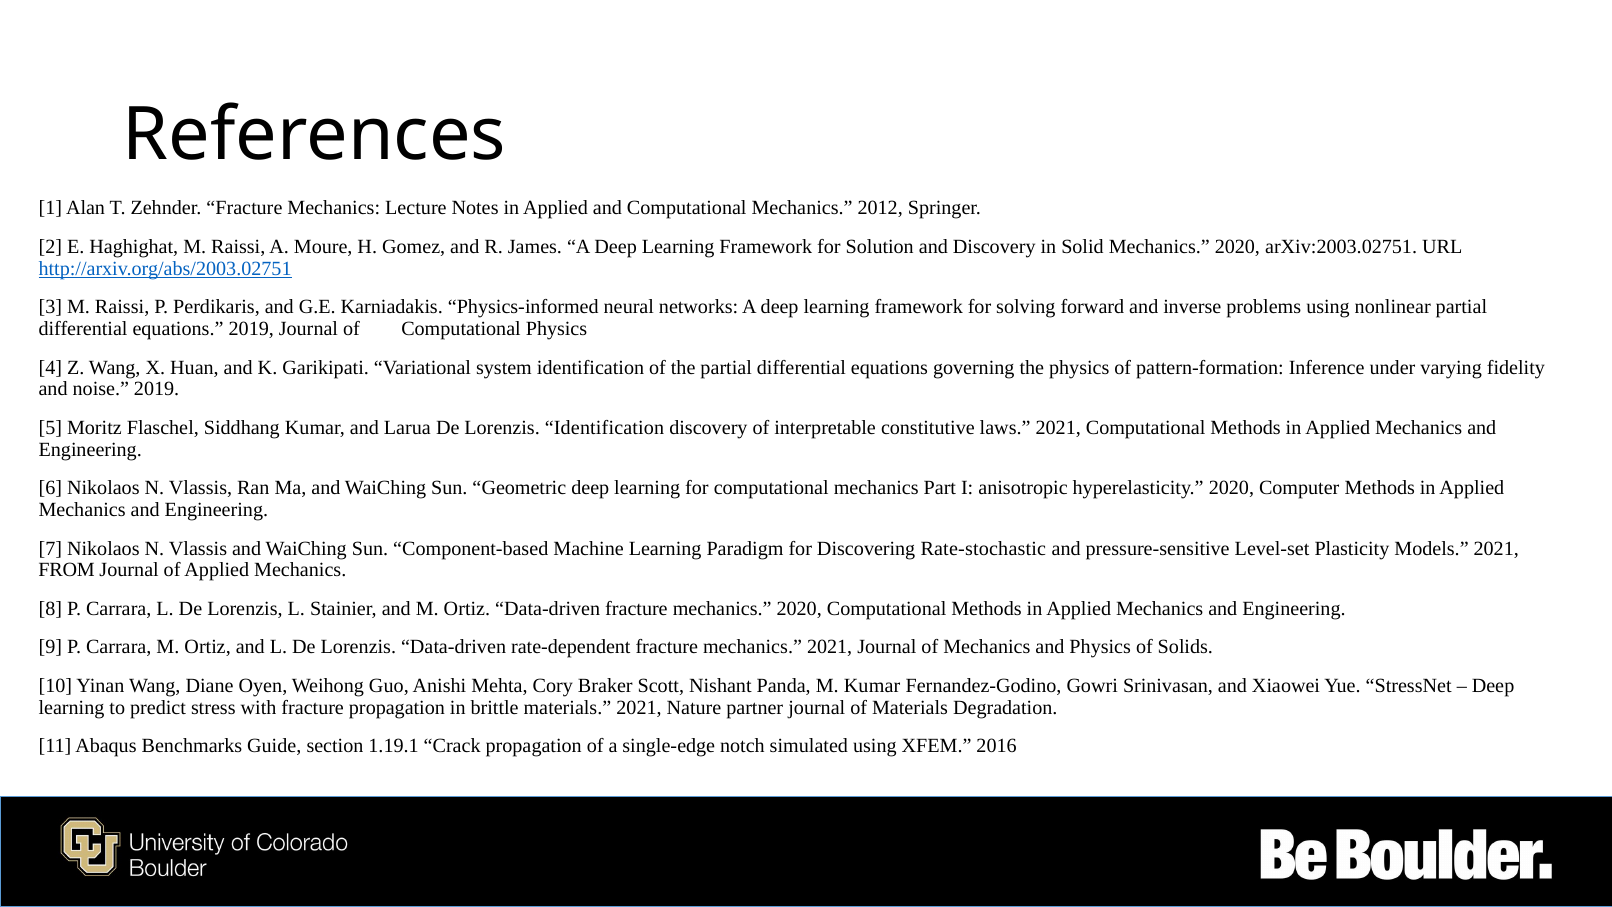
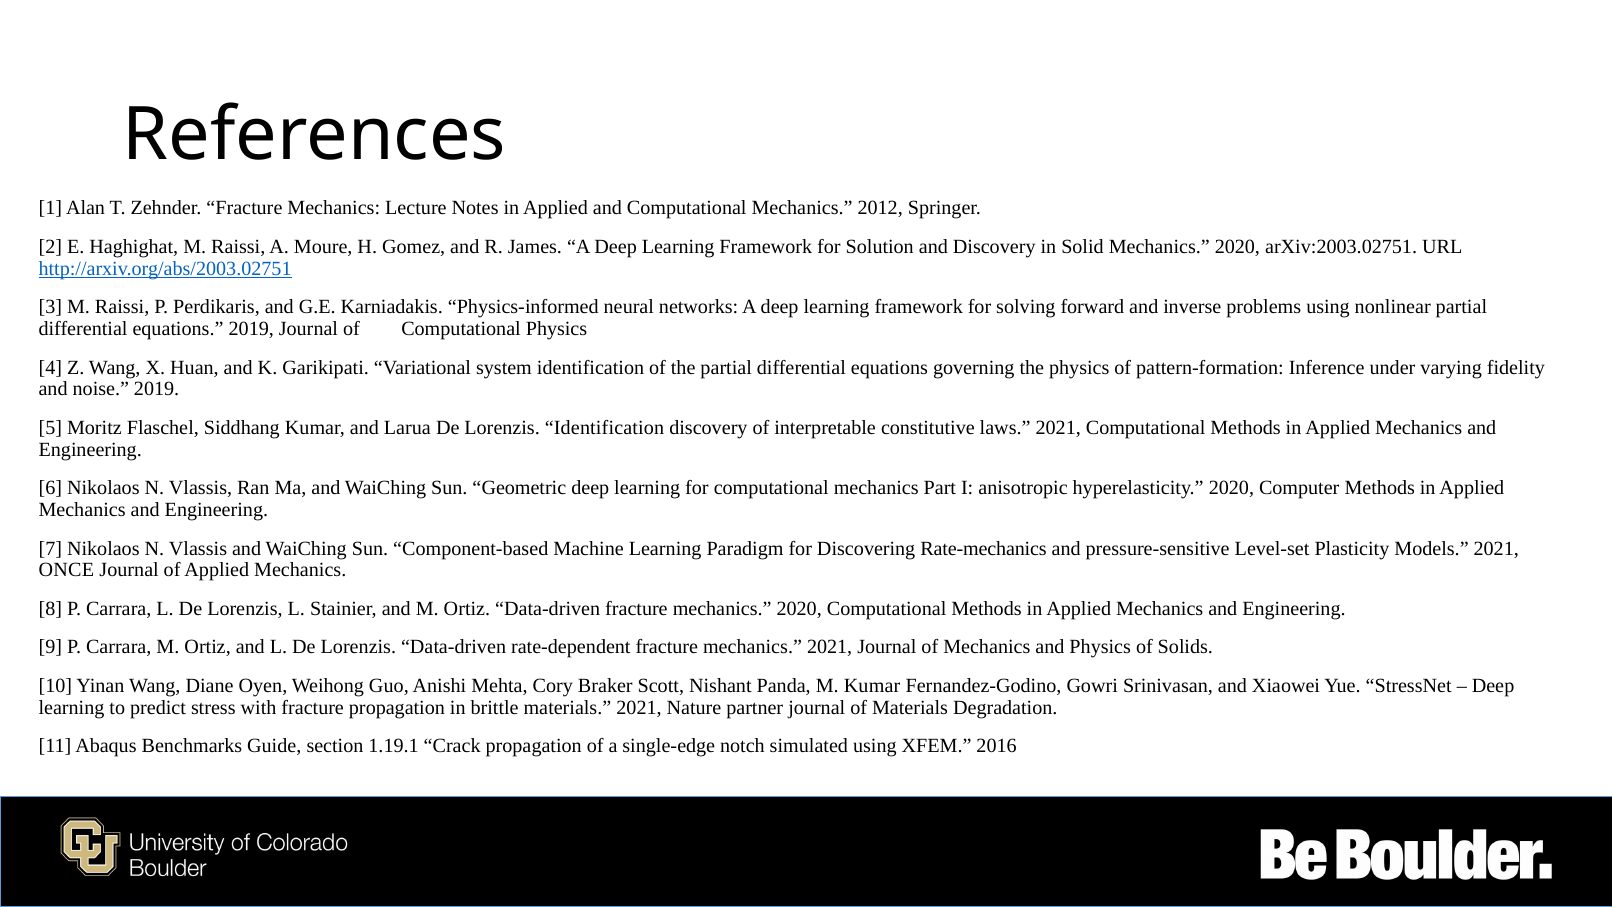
Rate-stochastic: Rate-stochastic -> Rate-mechanics (984, 548)
FROM: FROM -> ONCE (66, 570)
